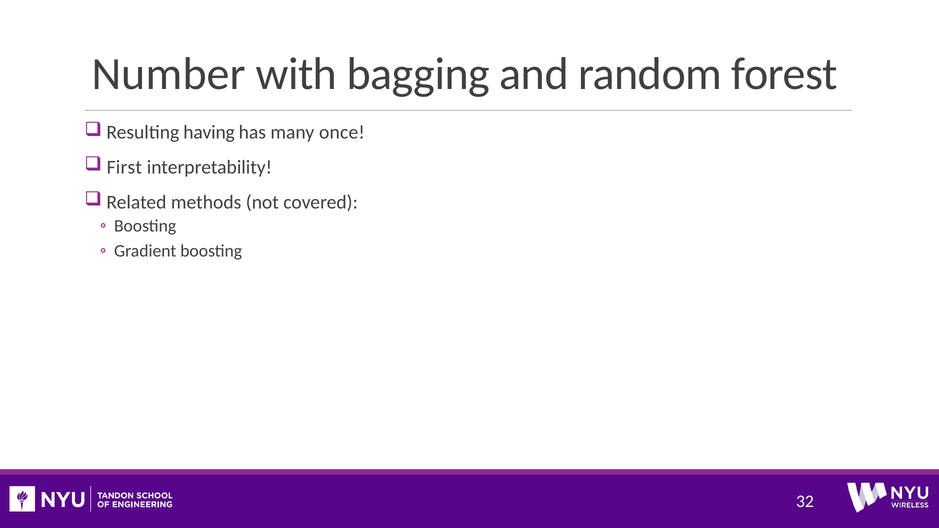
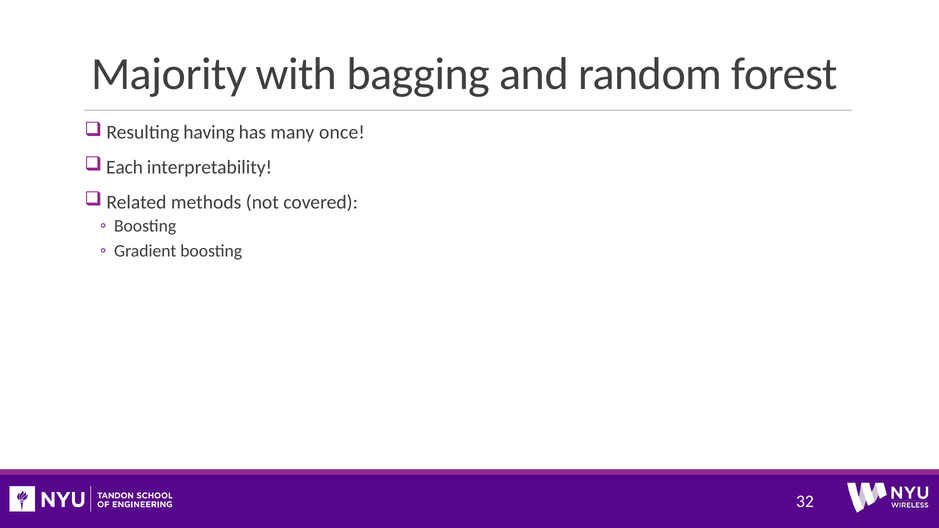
Number: Number -> Majority (169, 74)
First: First -> Each (124, 167)
